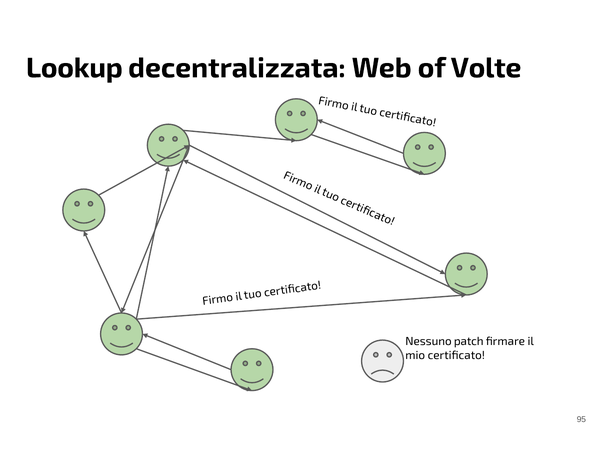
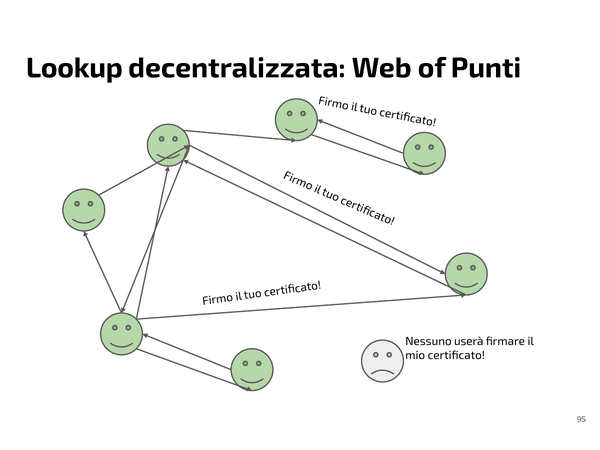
Volte: Volte -> Punti (486, 68)
patch: patch -> userà (469, 341)
